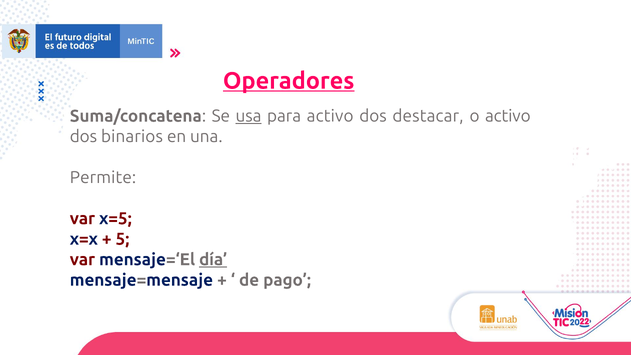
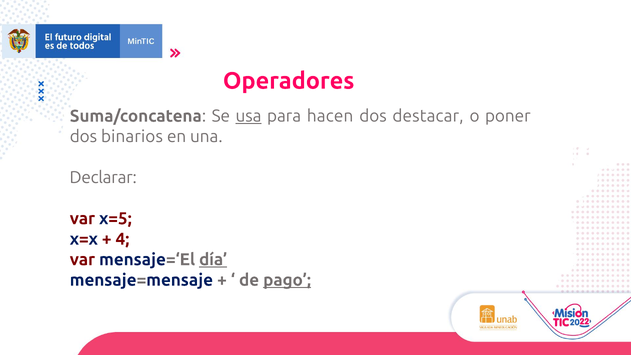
Operadores underline: present -> none (289, 81)
para activo: activo -> hacen (330, 116)
o activo: activo -> poner (508, 116)
Permite: Permite -> Declarar (103, 178)
5: 5 -> 4 (122, 239)
pago underline: none -> present (287, 280)
